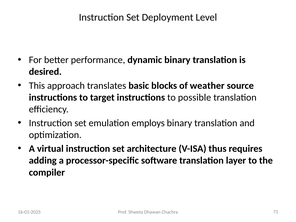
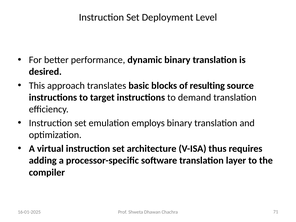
weather: weather -> resulting (207, 86)
possible: possible -> demand (195, 97)
